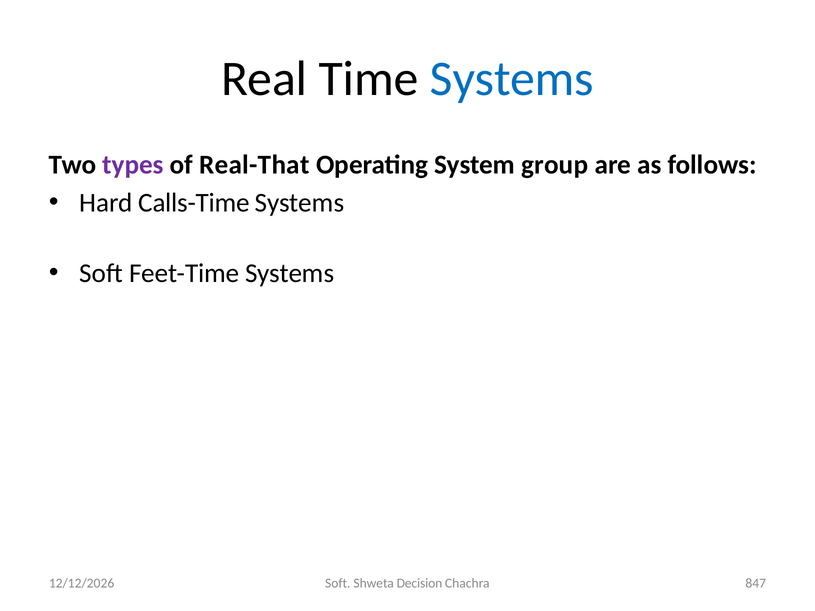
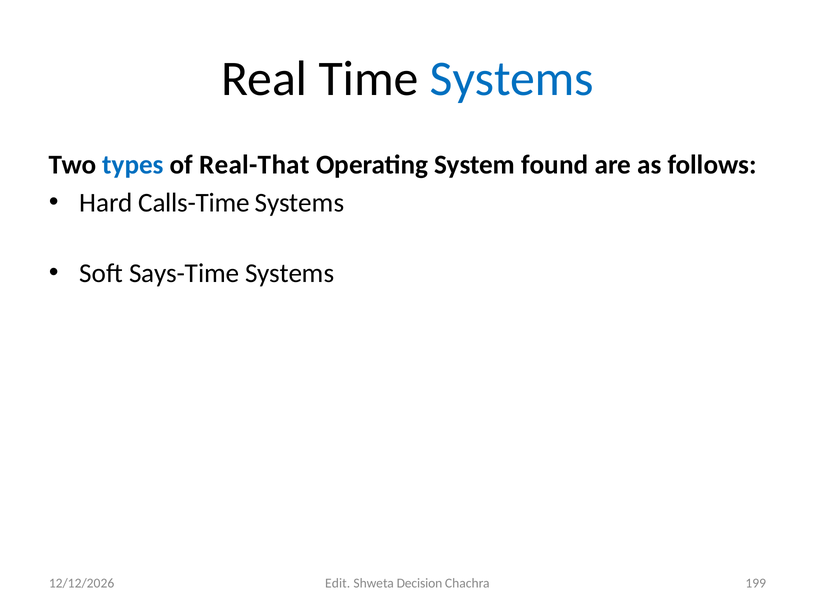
types colour: purple -> blue (133, 165)
group: group -> found (555, 165)
Feet-Time: Feet-Time -> Says-Time (184, 274)
Soft: Soft -> Edit (338, 584)
847: 847 -> 199 (756, 584)
